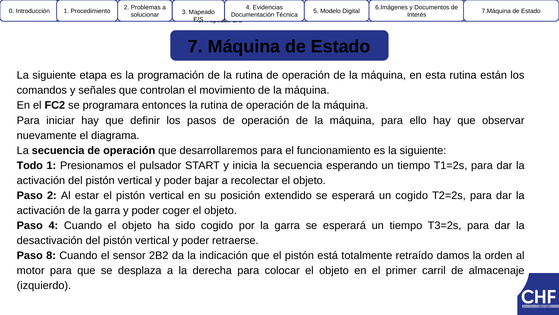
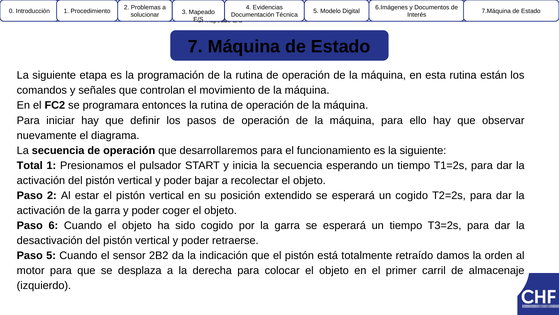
Todo: Todo -> Total (30, 165)
Paso 4: 4 -> 6 (53, 225)
Paso 8: 8 -> 5 (51, 255)
